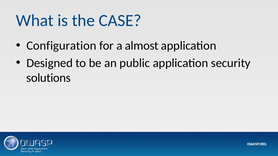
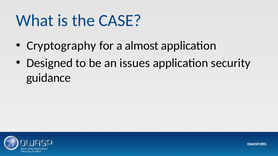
Configuration: Configuration -> Cryptography (61, 46)
public: public -> issues (135, 63)
solutions: solutions -> guidance (49, 78)
